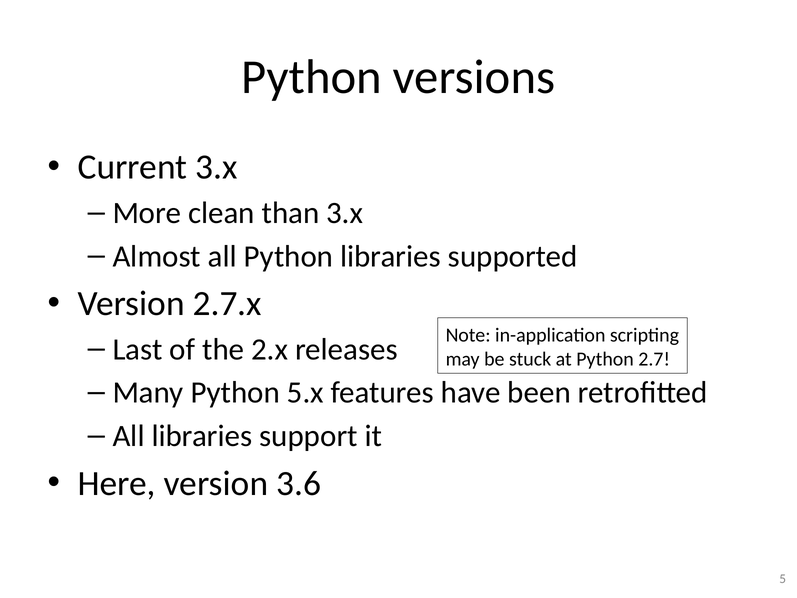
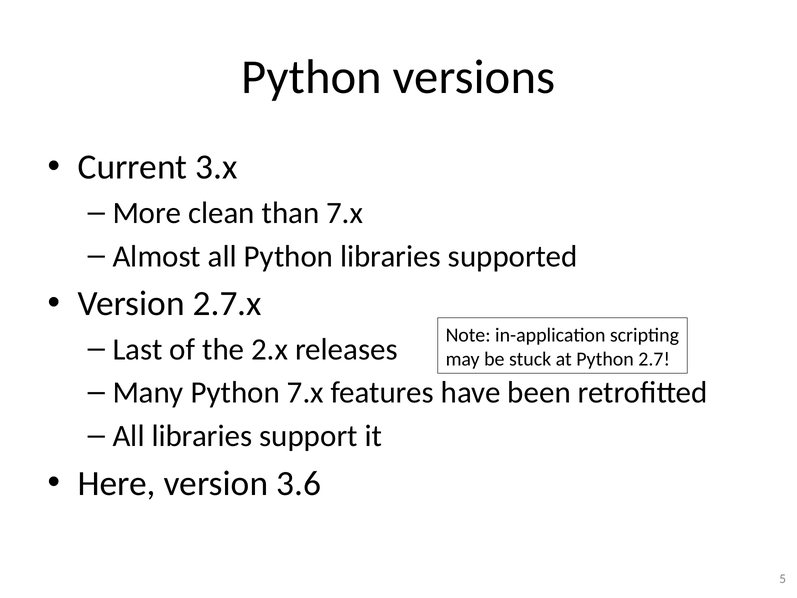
than 3.x: 3.x -> 7.x (345, 213)
Python 5.x: 5.x -> 7.x (305, 393)
